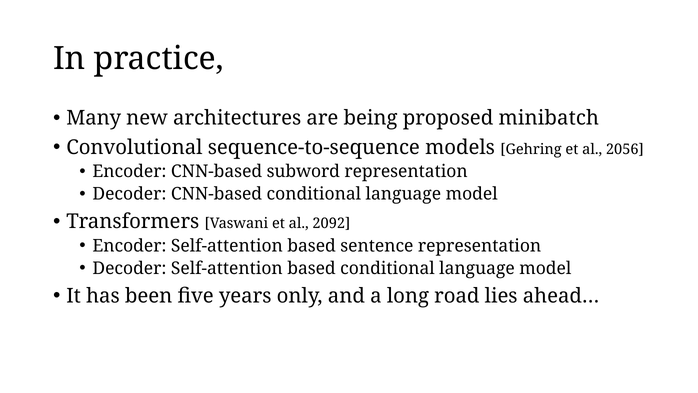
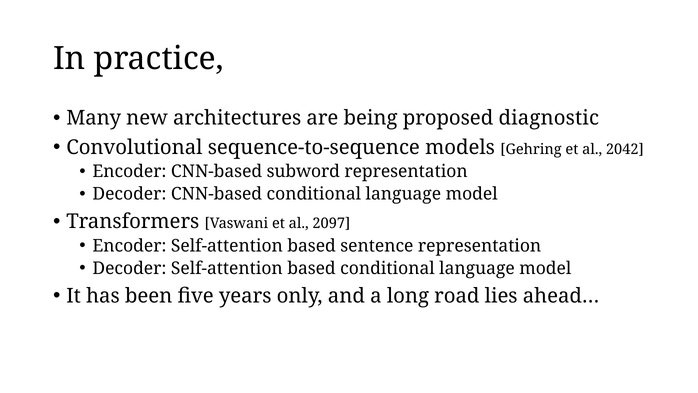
minibatch: minibatch -> diagnostic (549, 118)
2056: 2056 -> 2042 (625, 149)
2092: 2092 -> 2097 (331, 223)
